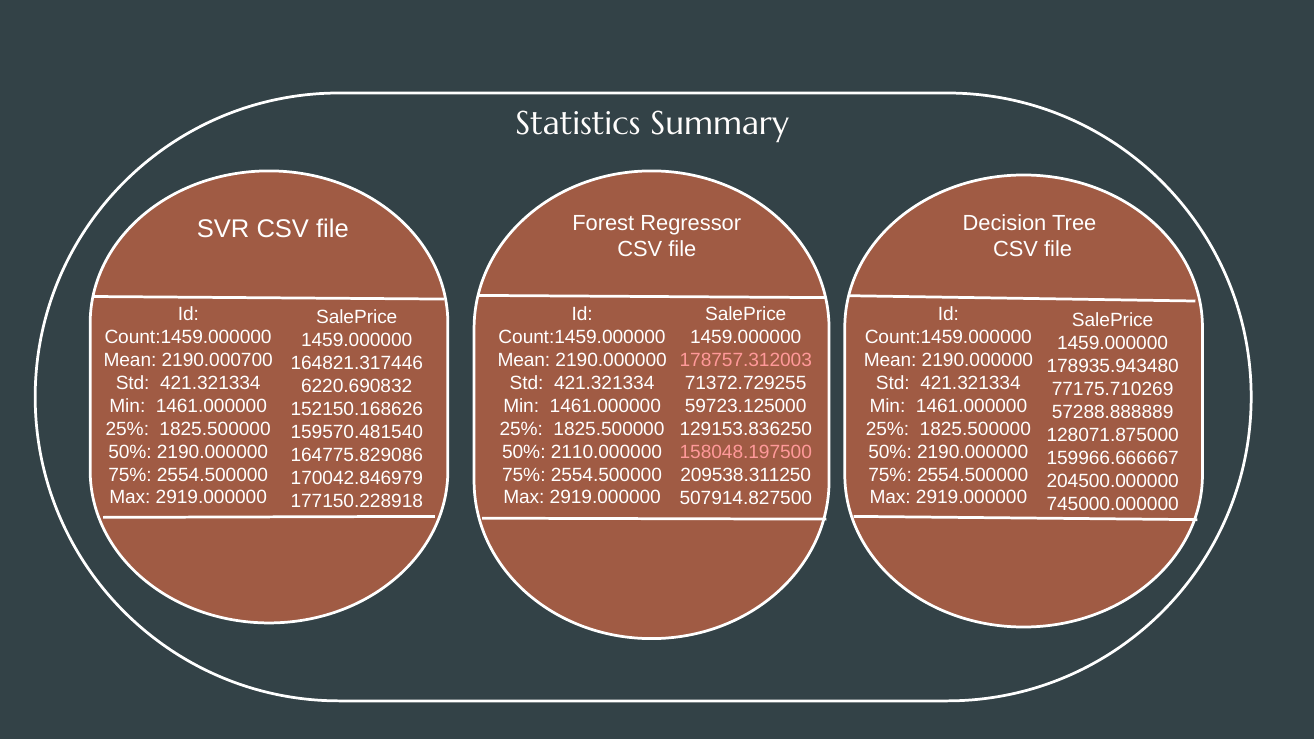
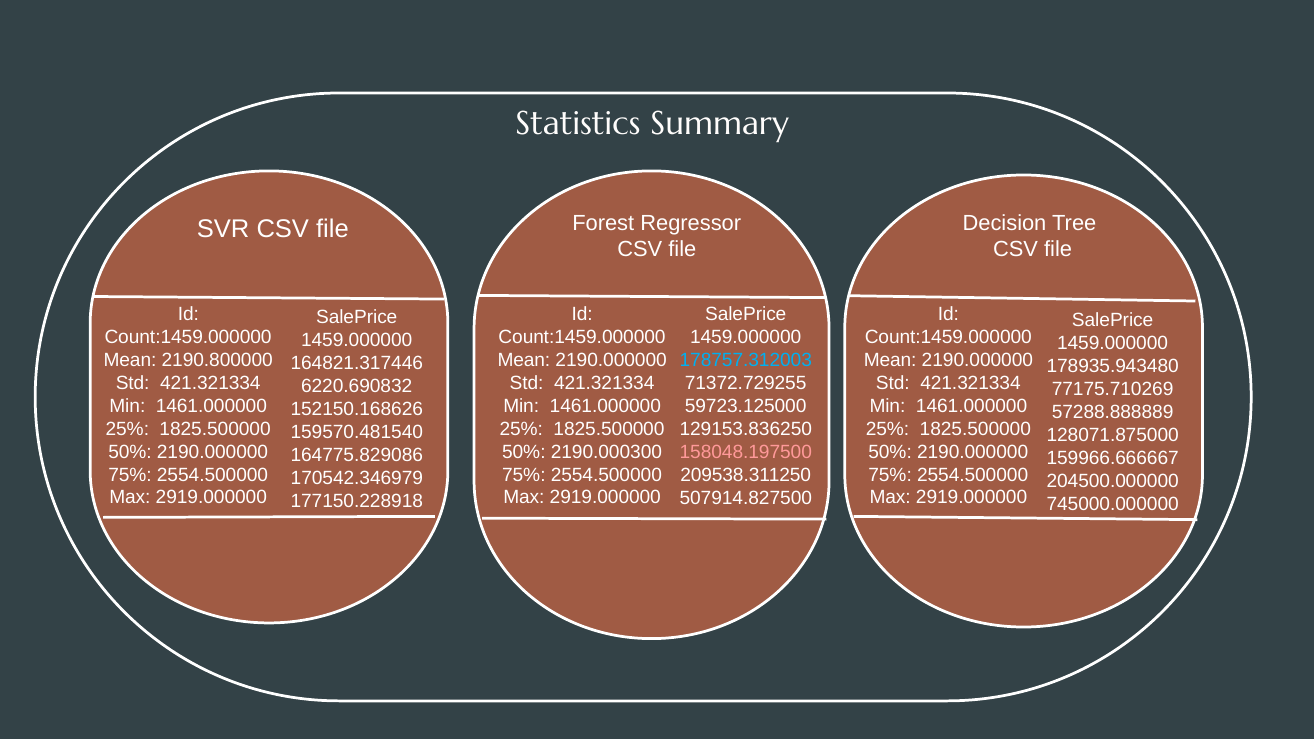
2190.000700: 2190.000700 -> 2190.800000 (217, 360)
178757.312003 colour: pink -> light blue (746, 361)
2110.000000: 2110.000000 -> 2190.000300 (606, 452)
170042.846979: 170042.846979 -> 170542.346979 (357, 478)
